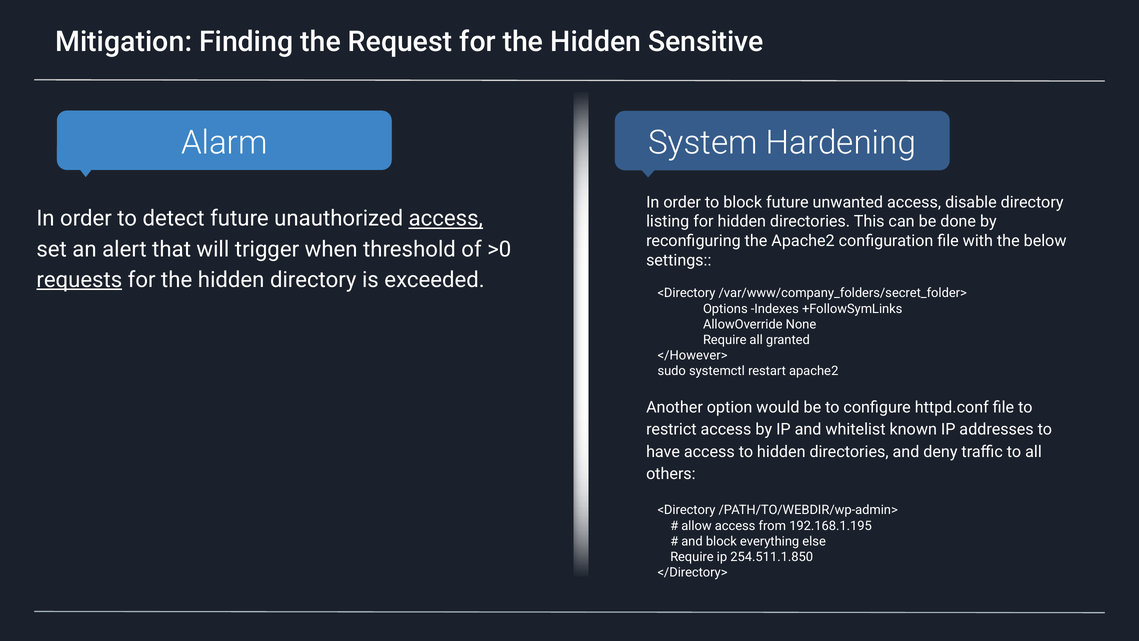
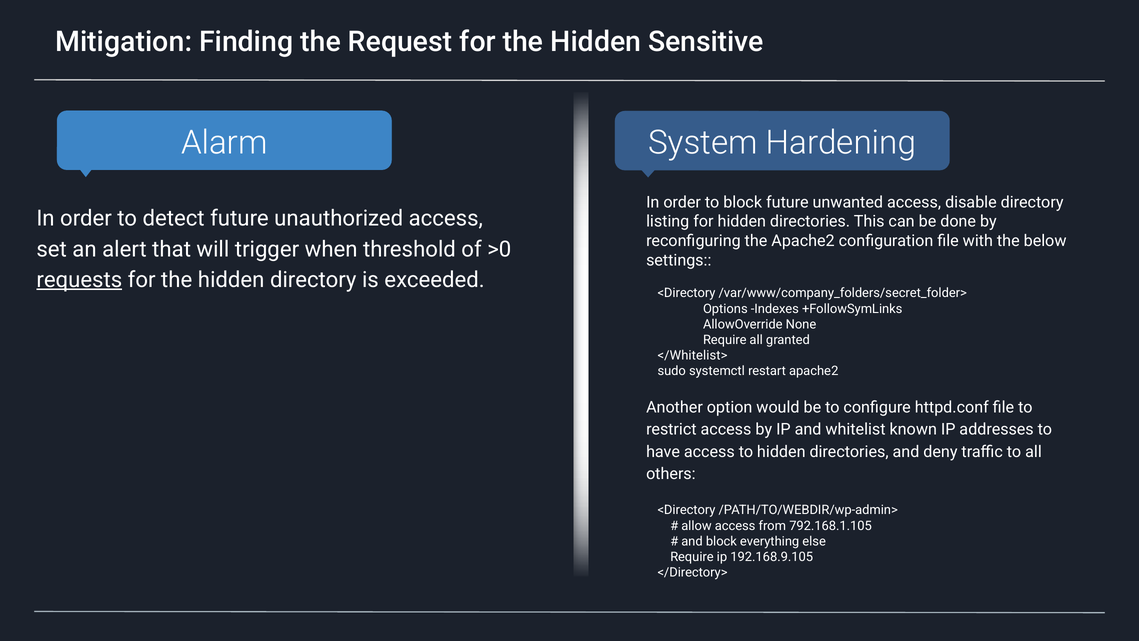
access underline: present -> none (446, 218)
</However>: </However> -> </Whitelist> (693, 355)
192.168.1.195: 192.168.1.195 -> 792.168.1.105 (831, 525)
254.511.1.850: 254.511.1.850 -> 192.168.9.105 (772, 557)
